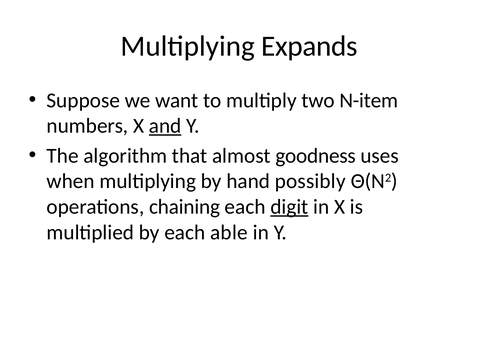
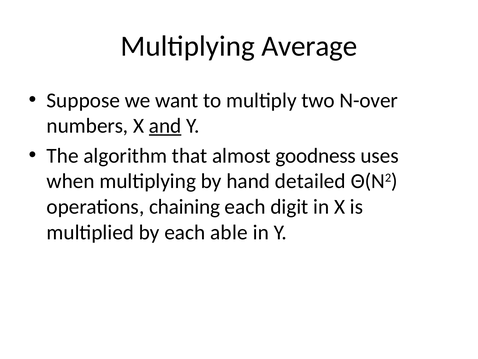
Expands: Expands -> Average (309, 46)
N-item: N-item -> N-over (369, 100)
possibly: possibly -> detailed (310, 181)
digit underline: present -> none (289, 207)
